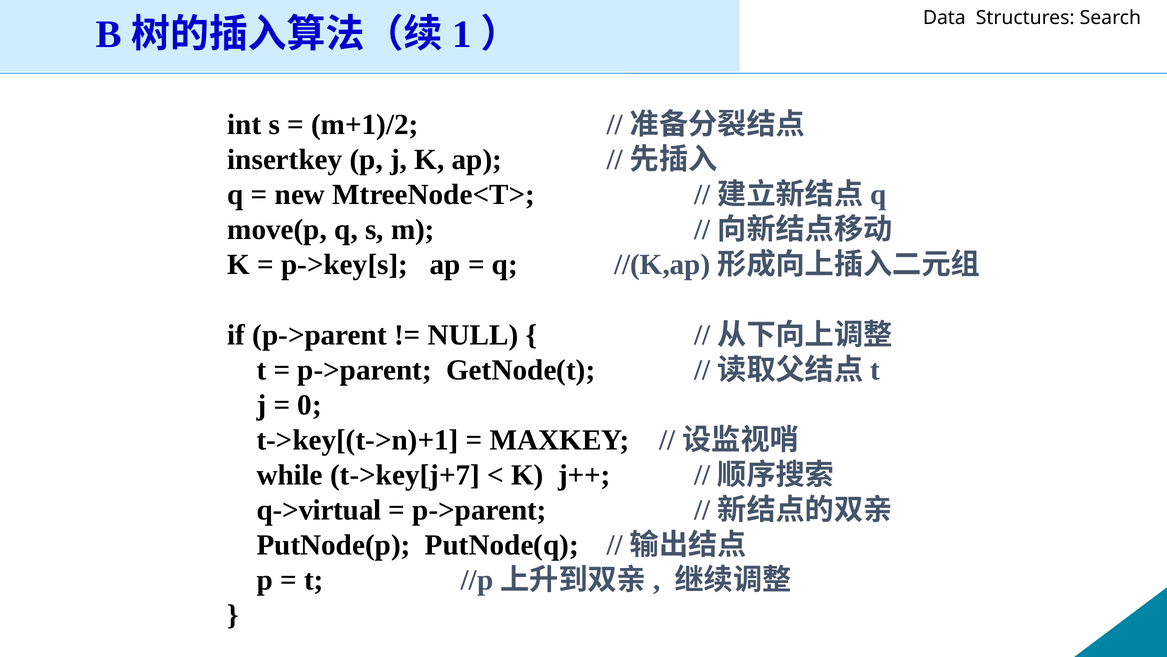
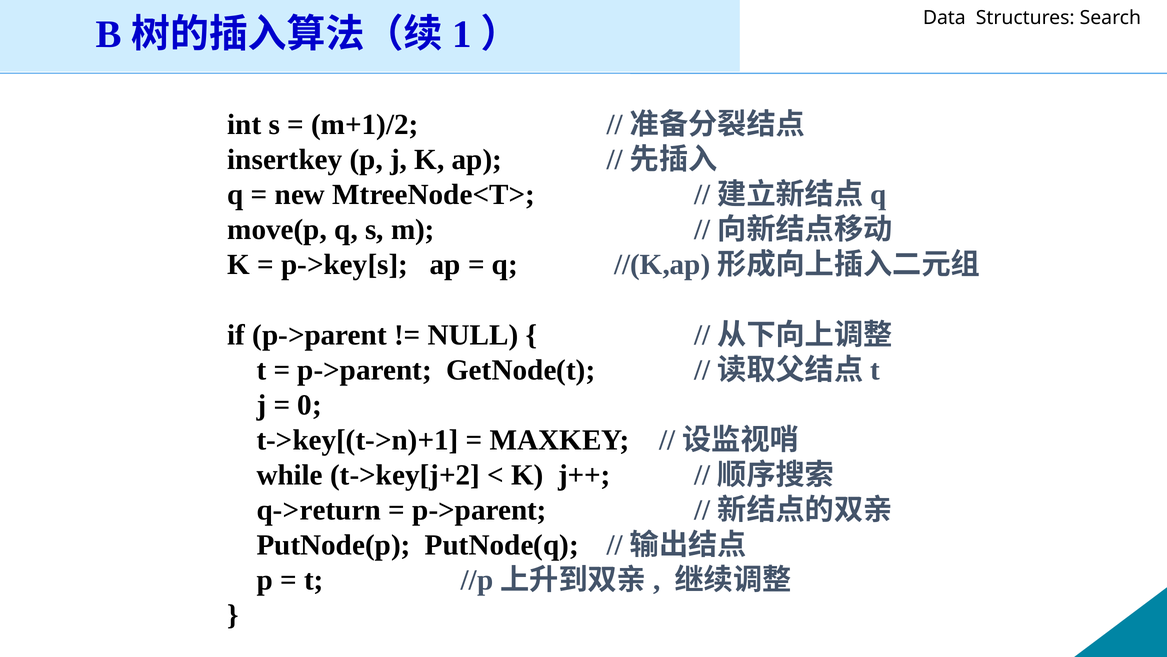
t->key[j+7: t->key[j+7 -> t->key[j+2 (405, 475)
q->virtual: q->virtual -> q->return (319, 510)
